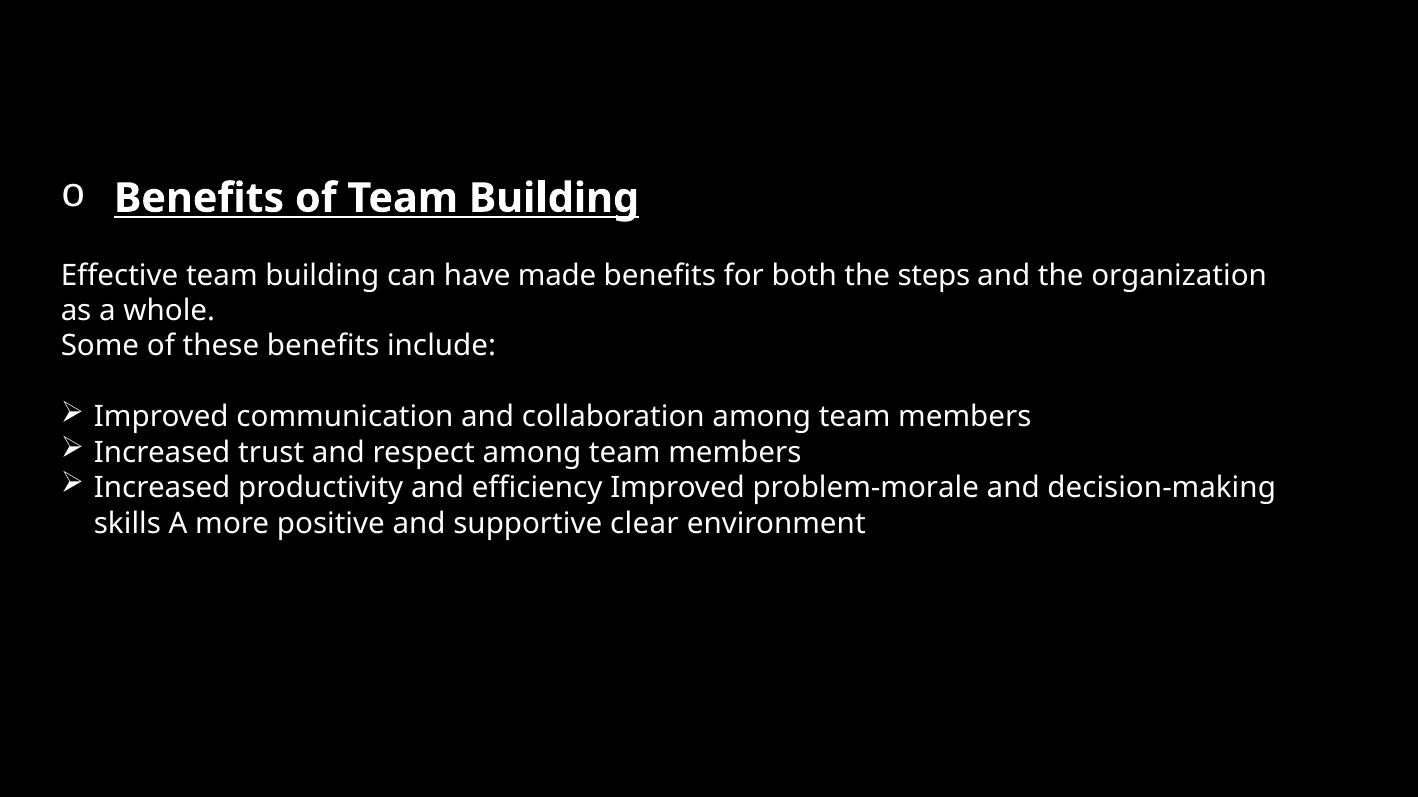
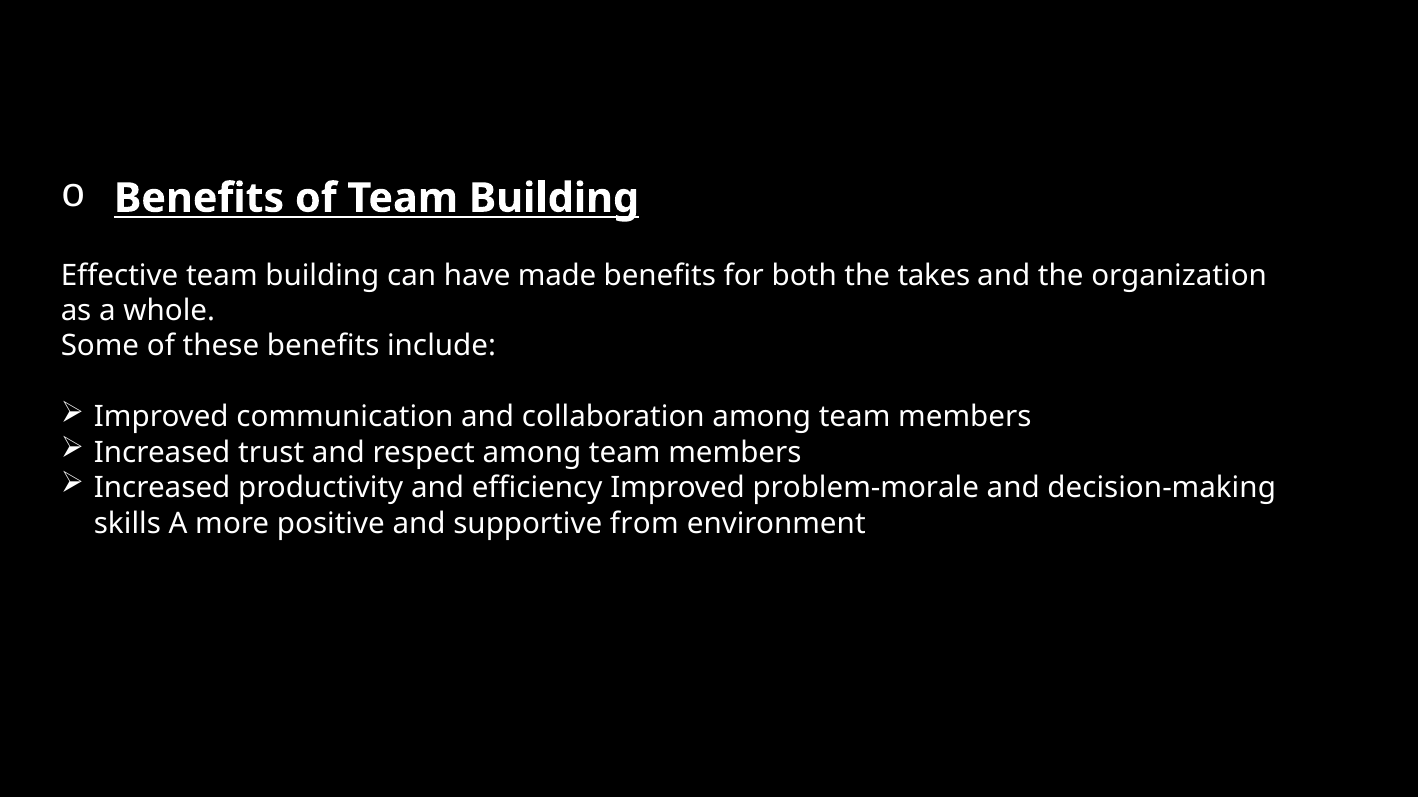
steps: steps -> takes (934, 276)
clear: clear -> from (644, 524)
